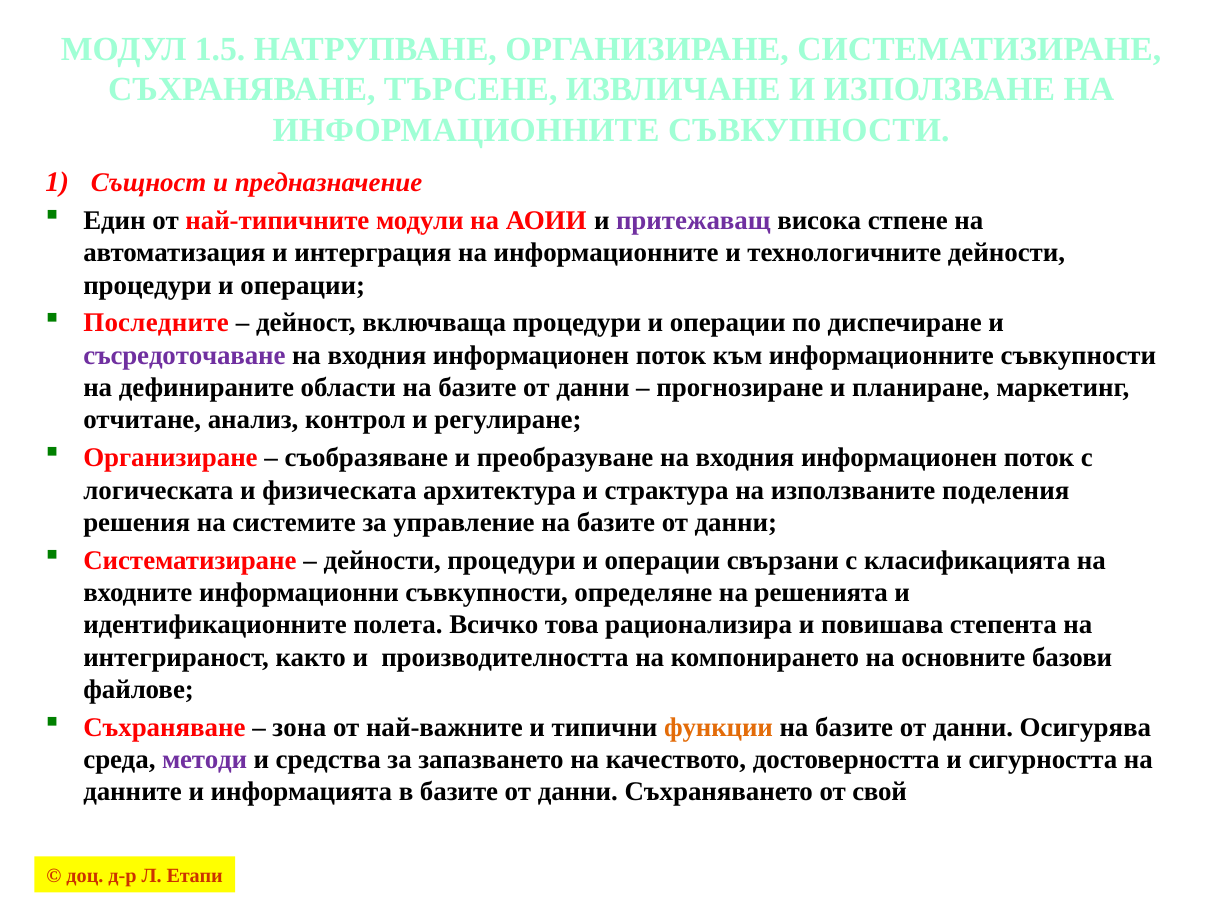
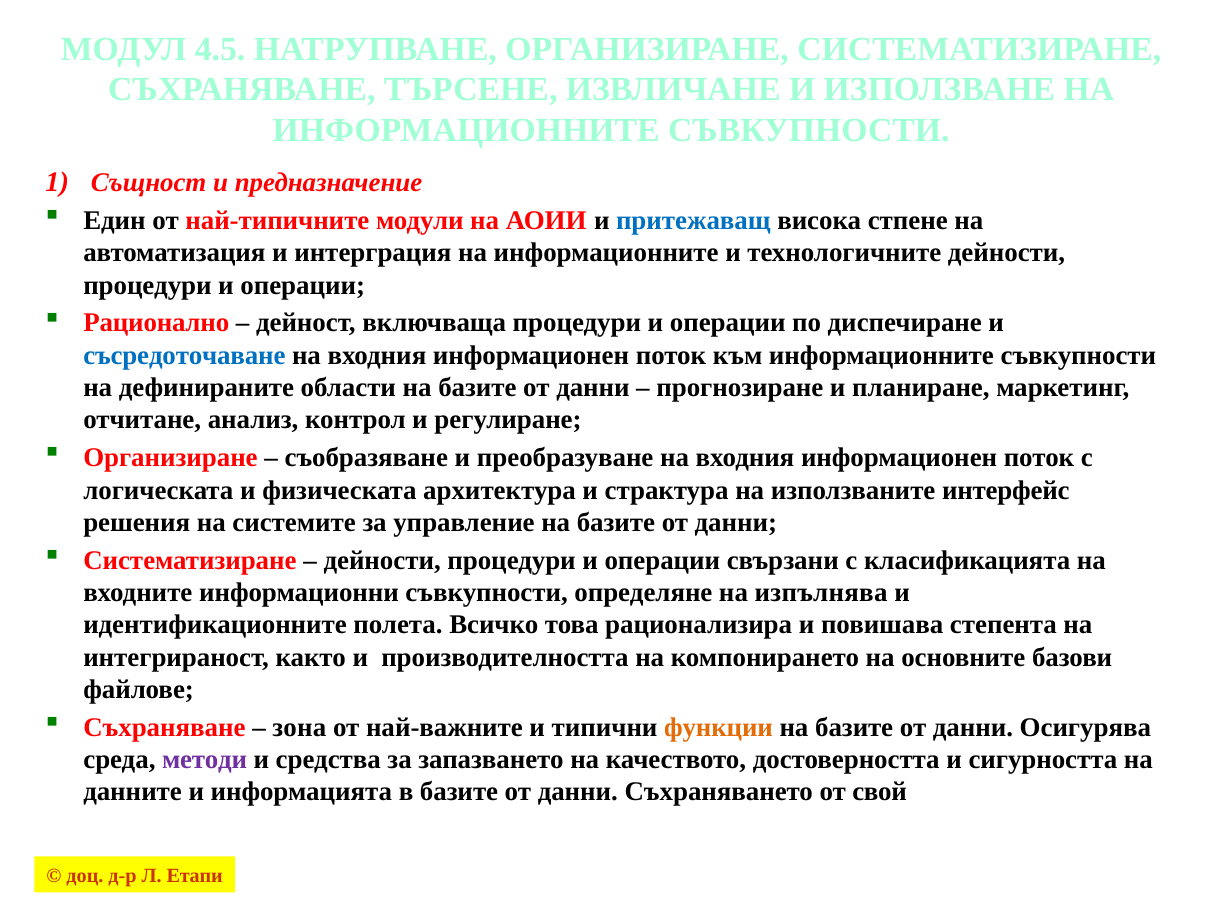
1.5: 1.5 -> 4.5 (220, 49)
притежаващ colour: purple -> blue (693, 221)
Последните: Последните -> Рационално (156, 323)
съсредоточаване colour: purple -> blue (184, 355)
поделения: поделения -> интерфейс (1006, 490)
решенията: решенията -> изпълнява (821, 592)
